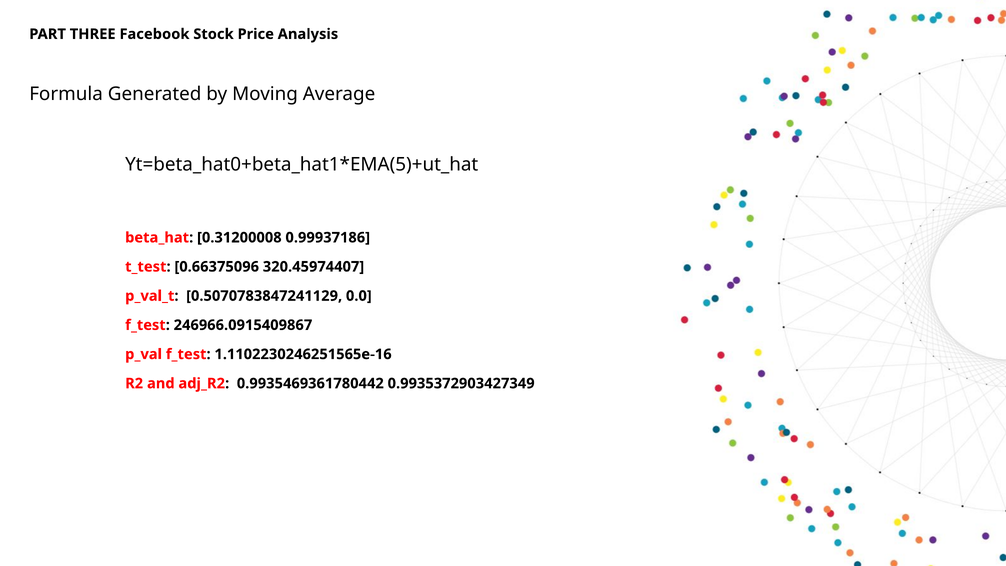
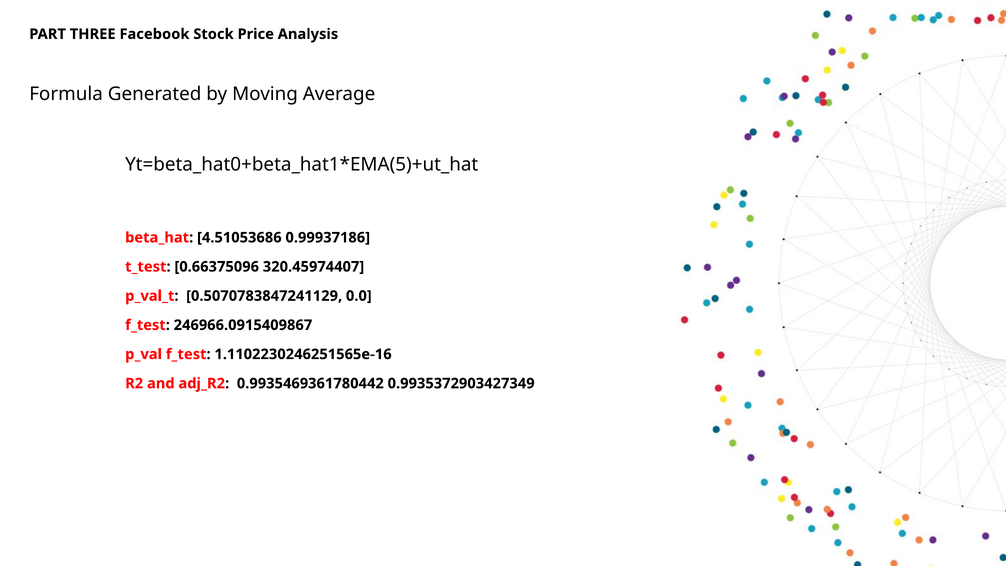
0.31200008: 0.31200008 -> 4.51053686 (239, 238)
